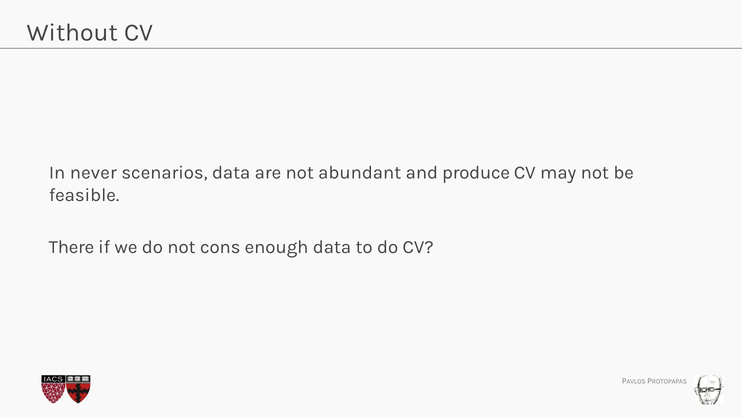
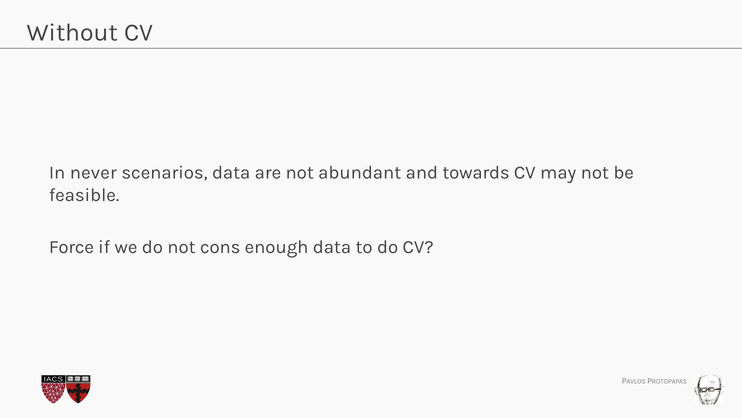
produce: produce -> towards (476, 173)
There: There -> Force (71, 247)
